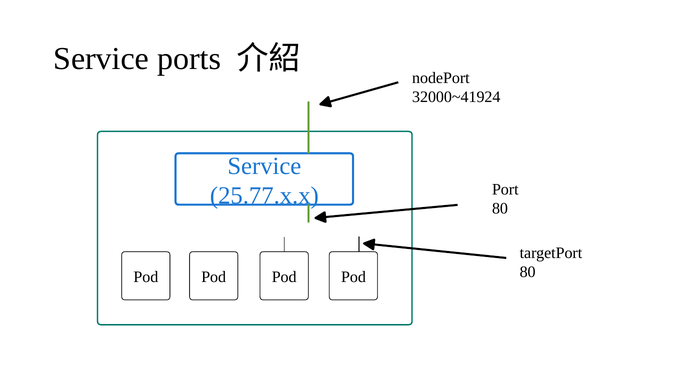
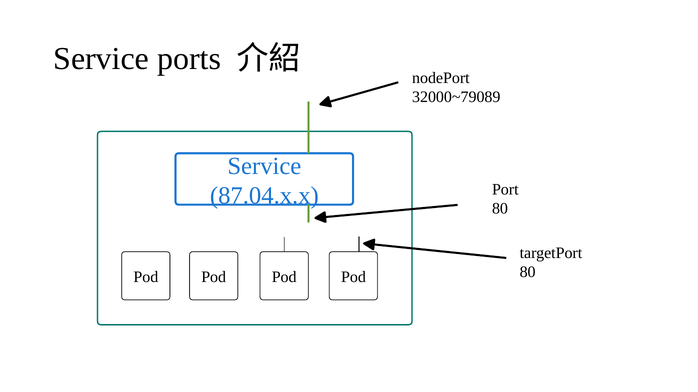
32000~41924: 32000~41924 -> 32000~79089 (456, 97)
25.77.x.x: 25.77.x.x -> 87.04.x.x (264, 196)
